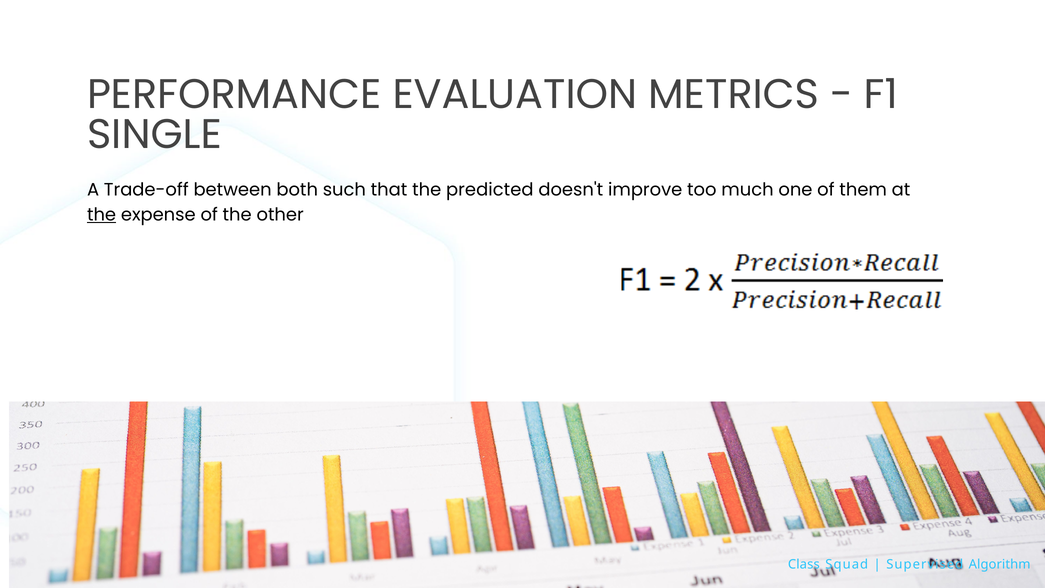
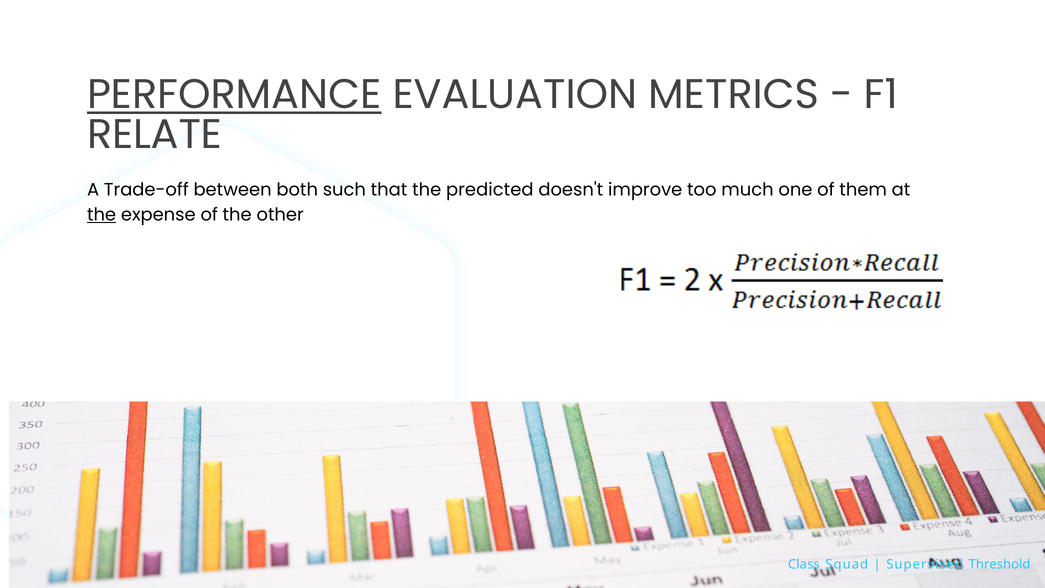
PERFORMANCE underline: none -> present (234, 95)
SINGLE: SINGLE -> RELATE (155, 134)
Algorithm: Algorithm -> Threshold (1000, 564)
